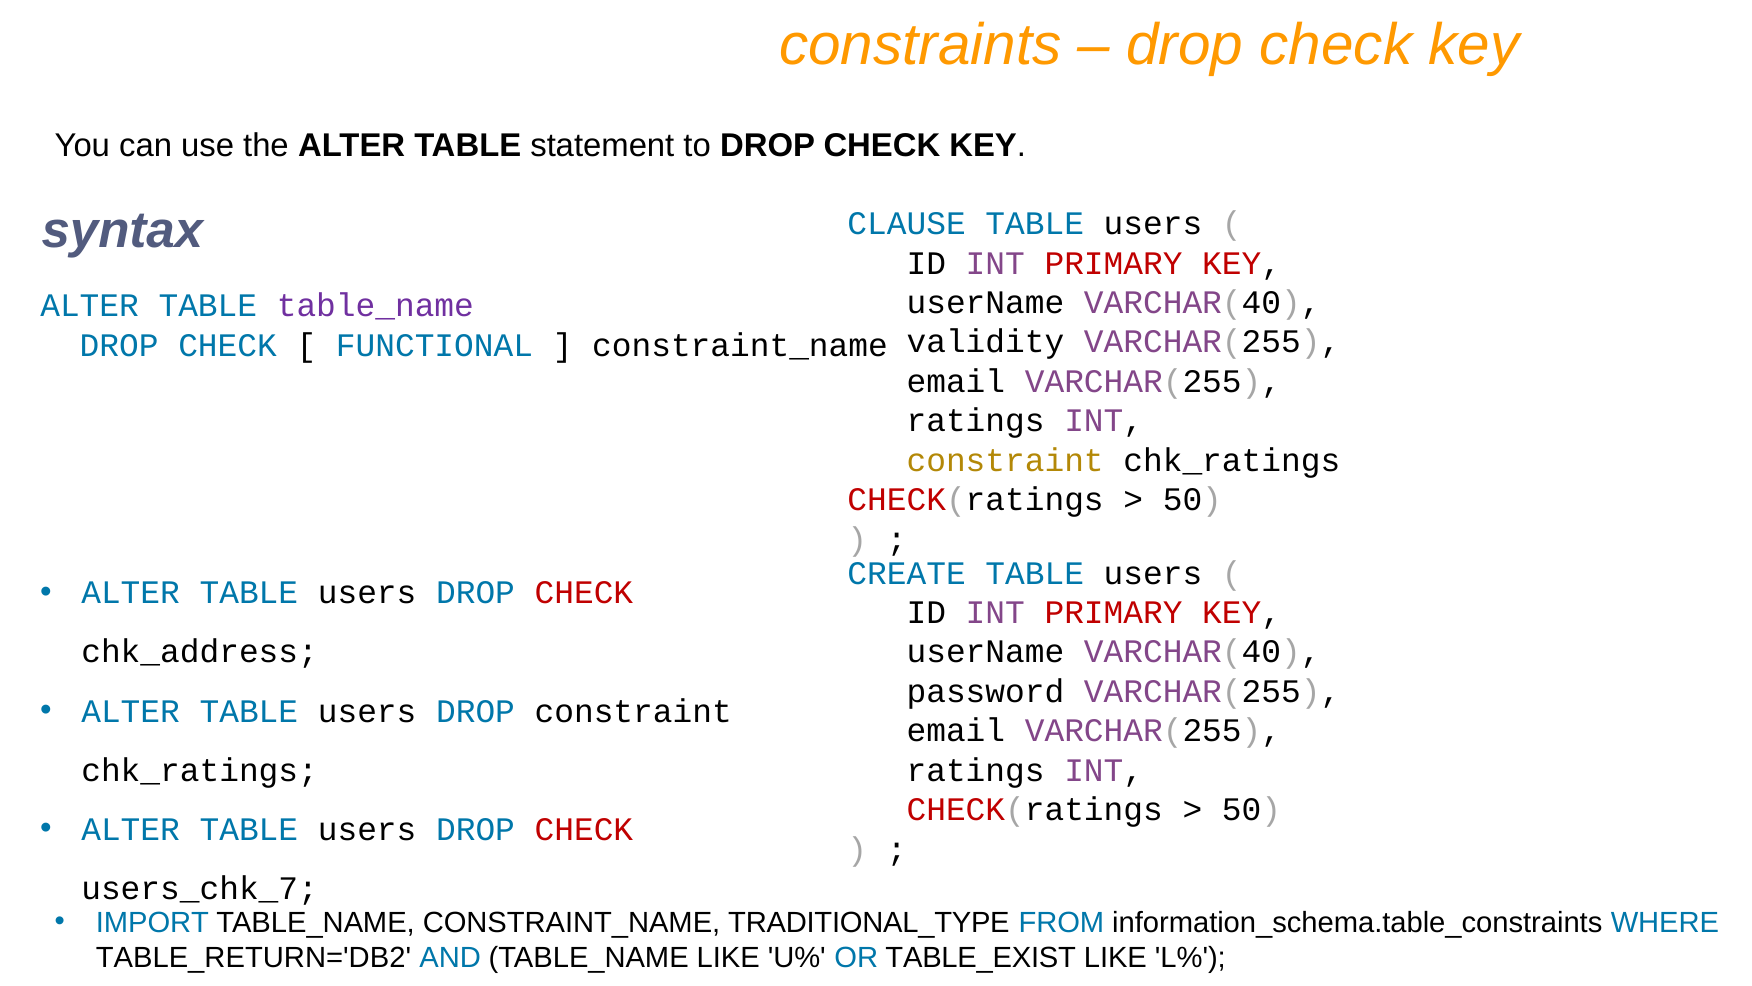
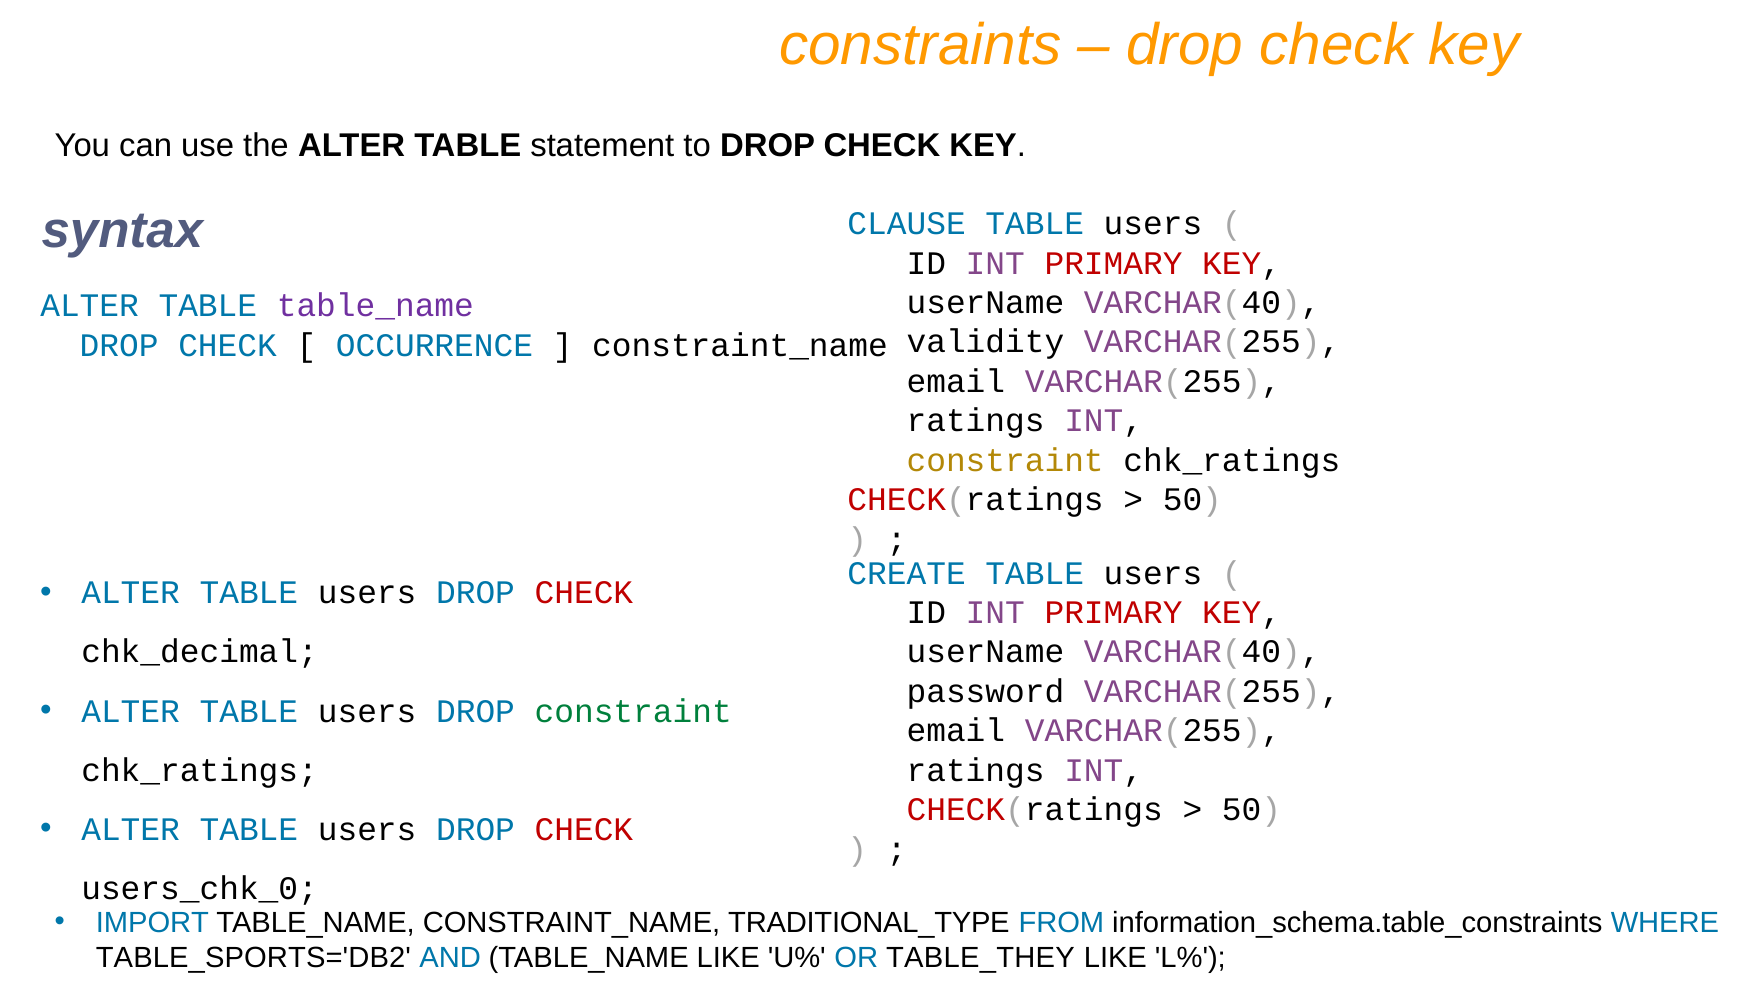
FUNCTIONAL: FUNCTIONAL -> OCCURRENCE (434, 345)
chk_address: chk_address -> chk_decimal (200, 652)
constraint colour: black -> green (633, 711)
users_chk_7: users_chk_7 -> users_chk_0 (200, 888)
TABLE_RETURN='DB2: TABLE_RETURN='DB2 -> TABLE_SPORTS='DB2 (253, 957)
TABLE_EXIST: TABLE_EXIST -> TABLE_THEY (980, 957)
